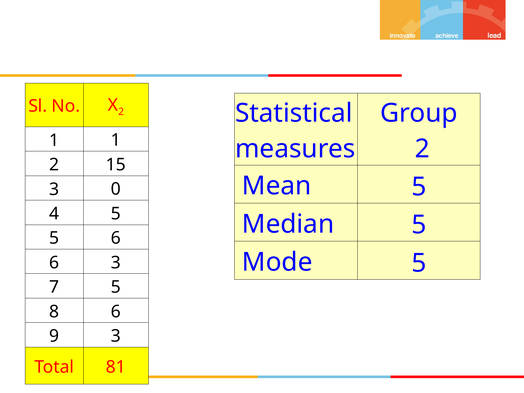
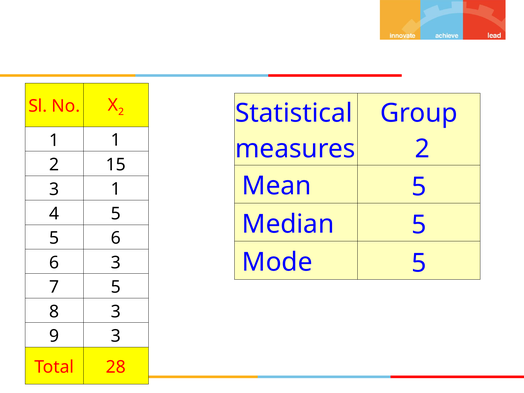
3 0: 0 -> 1 (116, 189)
8 6: 6 -> 3 (116, 312)
81: 81 -> 28 (116, 367)
